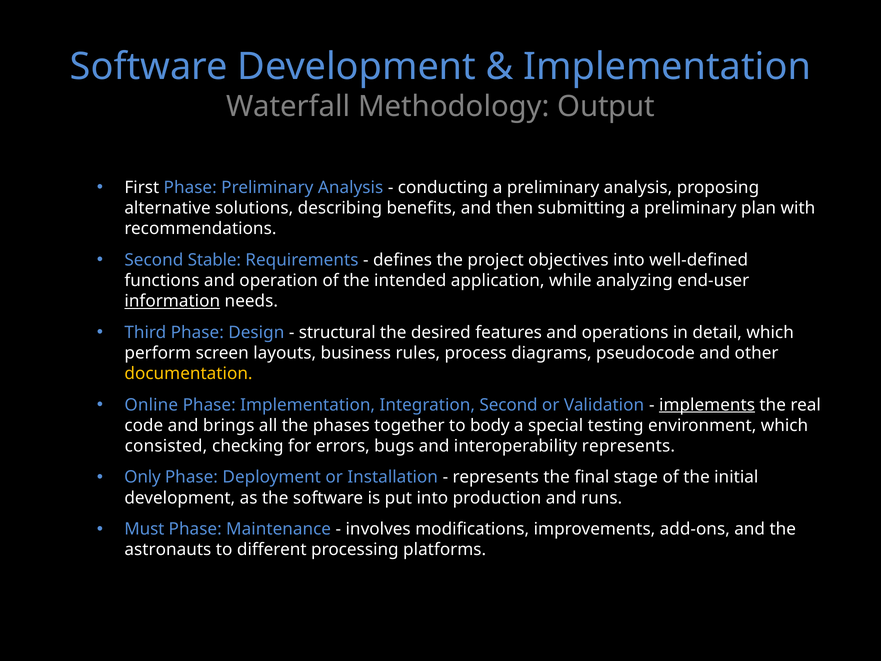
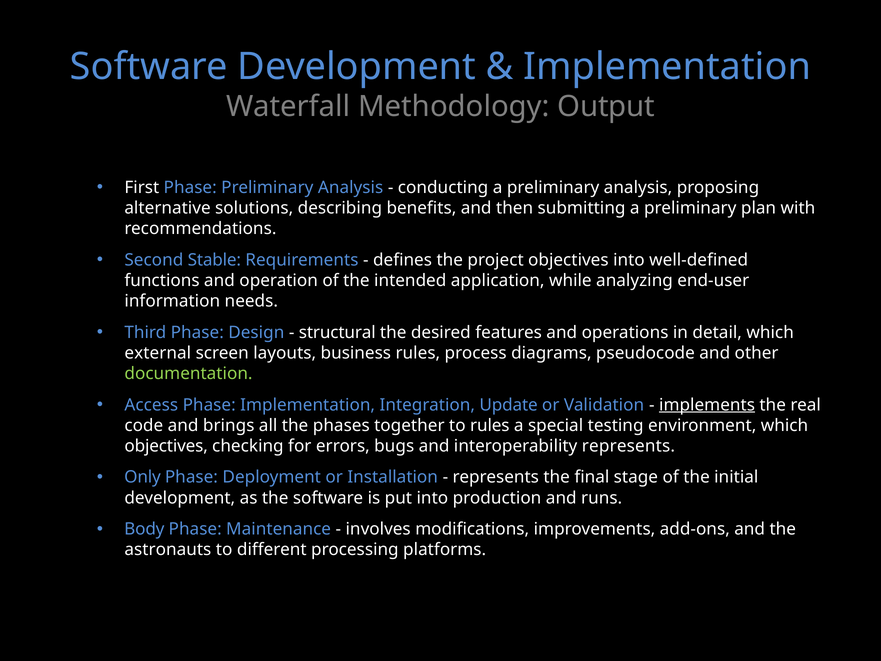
information underline: present -> none (172, 301)
perform: perform -> external (158, 353)
documentation colour: yellow -> light green (189, 373)
Online: Online -> Access (151, 405)
Integration Second: Second -> Update (509, 405)
to body: body -> rules (490, 425)
consisted: consisted -> objectives (166, 446)
Must: Must -> Body (144, 529)
